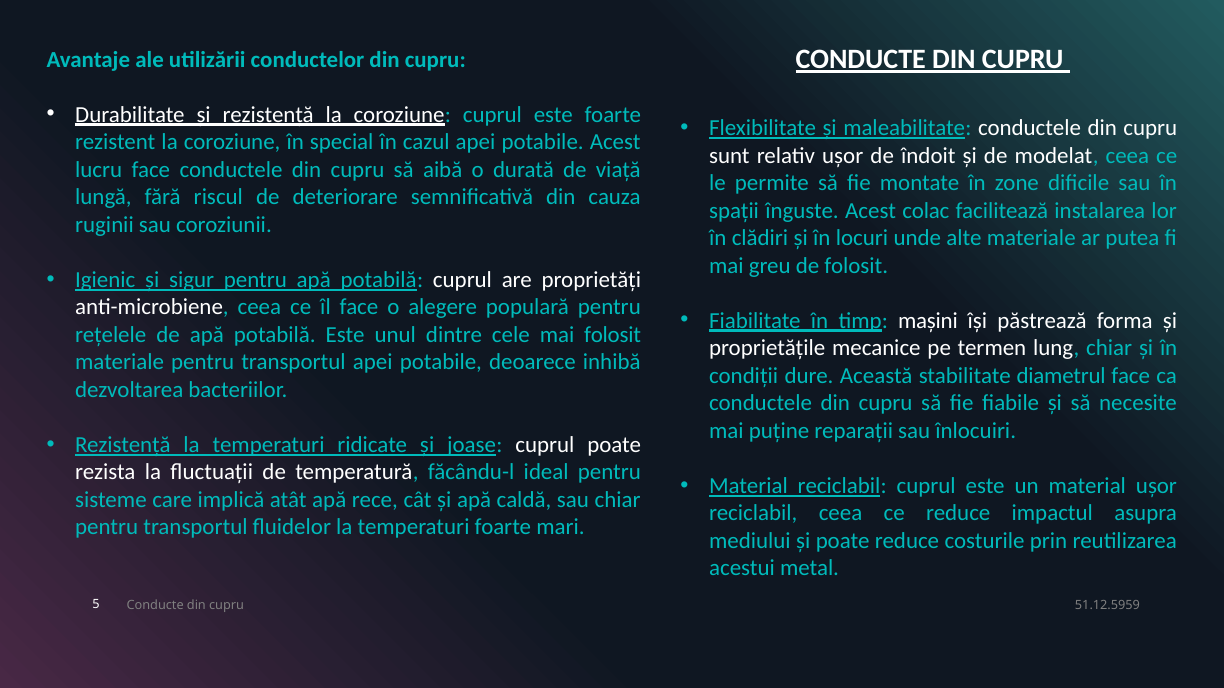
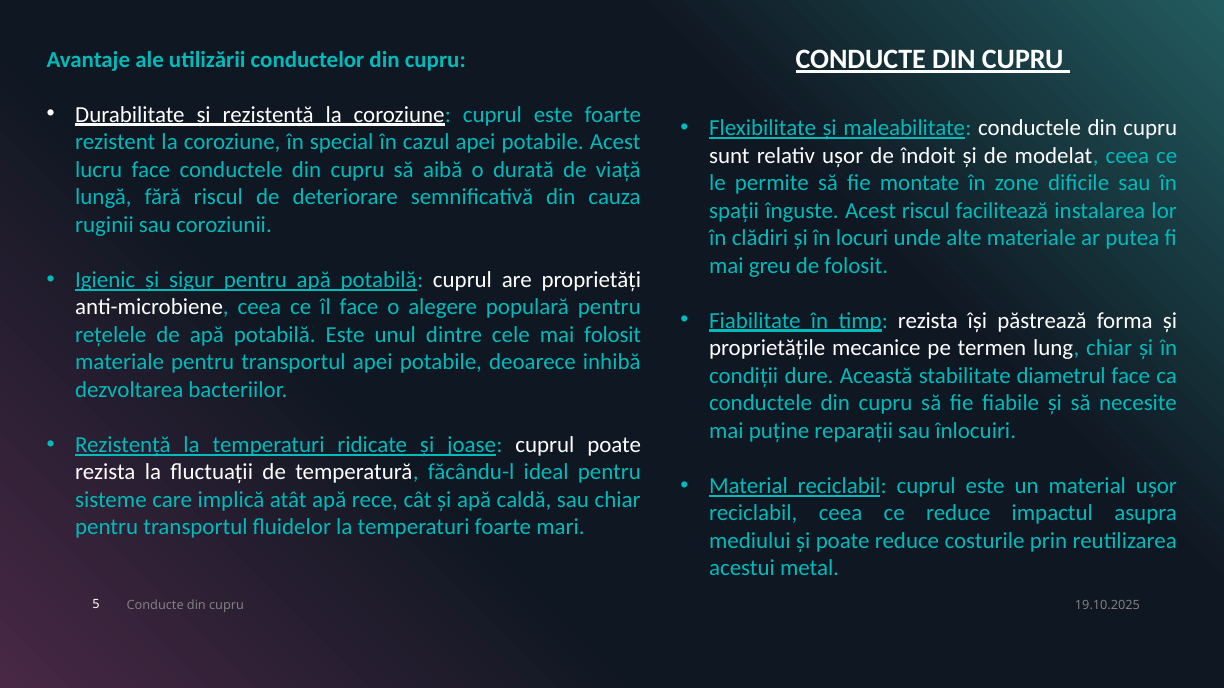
Acest colac: colac -> riscul (926, 211)
timp mașini: mașini -> rezista (928, 321)
51.12.5959: 51.12.5959 -> 19.10.2025 (1107, 606)
